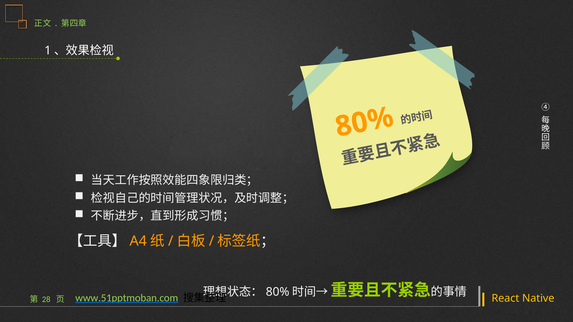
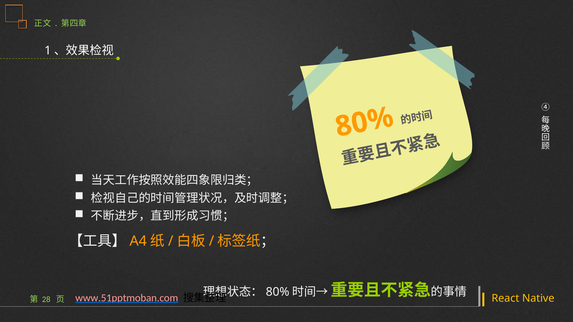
www.51pptmoban.com colour: light green -> pink (127, 298)
